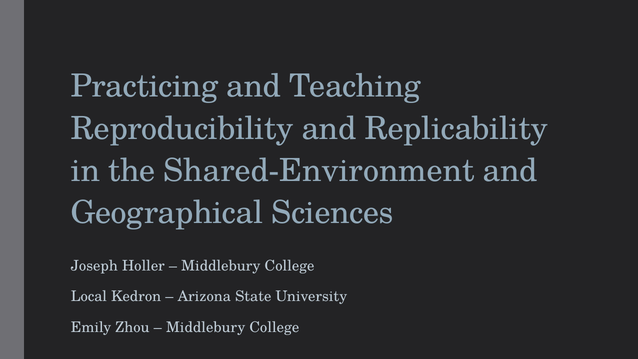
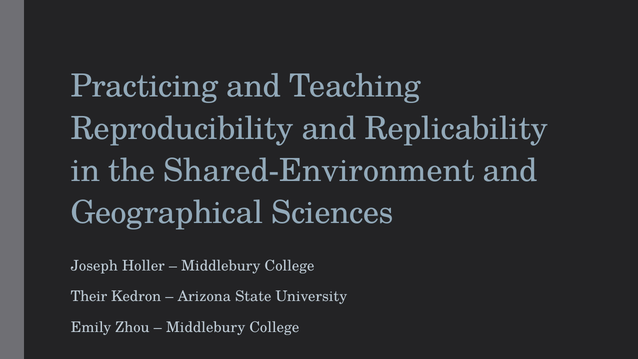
Local: Local -> Their (89, 296)
